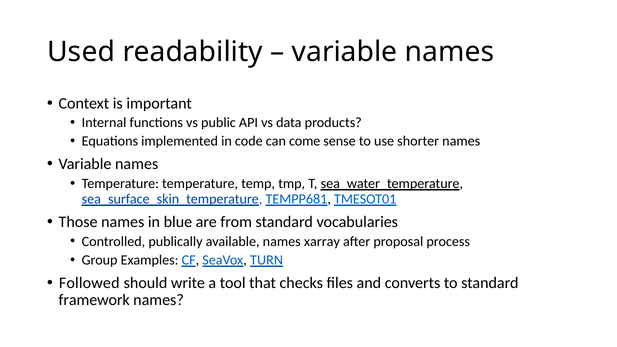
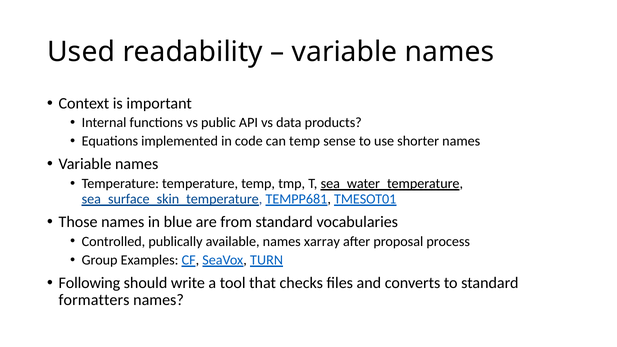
can come: come -> temp (305, 141)
Followed: Followed -> Following (89, 283)
framework: framework -> formatters (94, 300)
